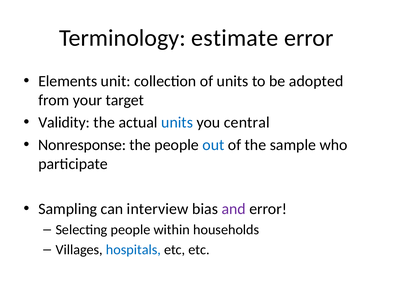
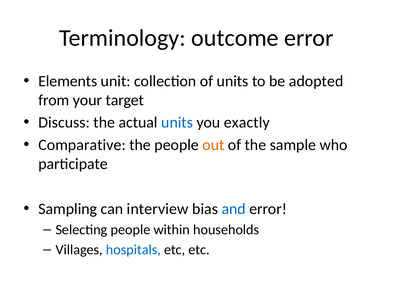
estimate: estimate -> outcome (235, 38)
Validity: Validity -> Discuss (64, 123)
central: central -> exactly (247, 123)
Nonresponse: Nonresponse -> Comparative (82, 145)
out colour: blue -> orange (213, 145)
and colour: purple -> blue (234, 209)
